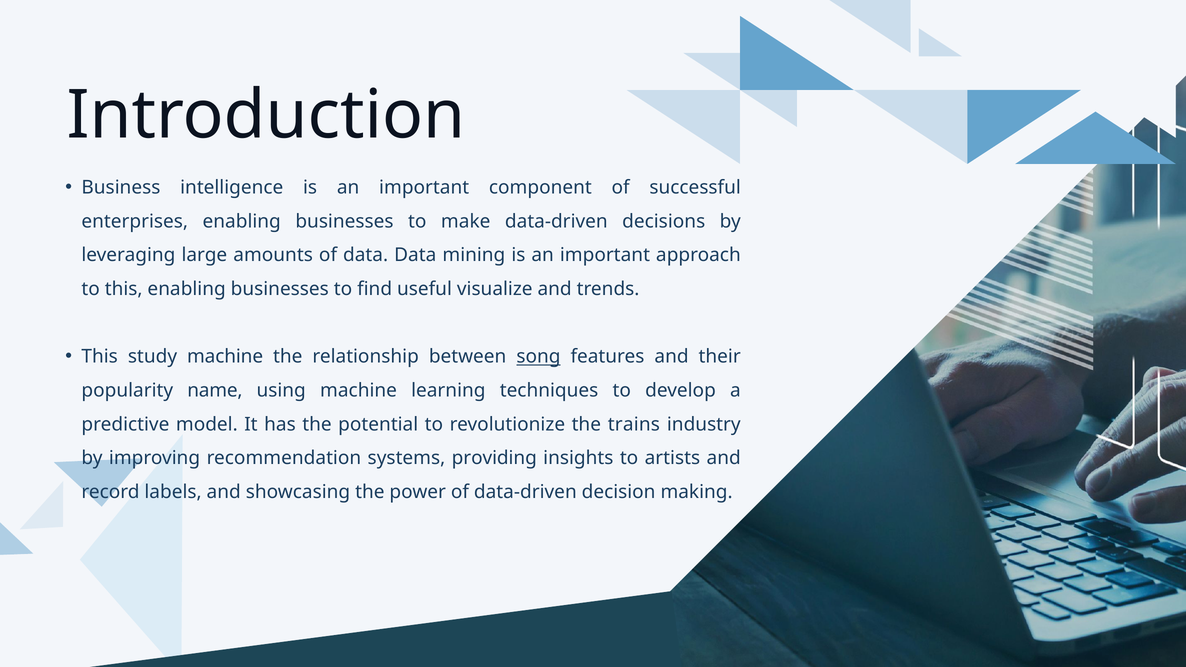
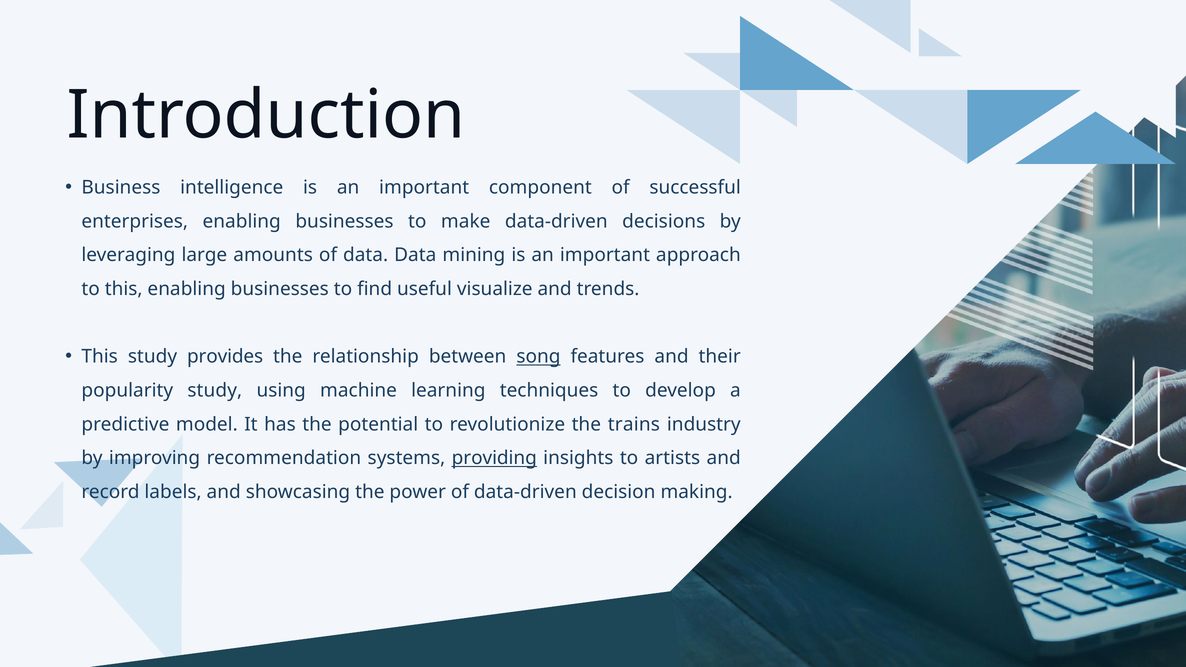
study machine: machine -> provides (225, 357)
popularity name: name -> study (215, 391)
providing underline: none -> present (494, 458)
